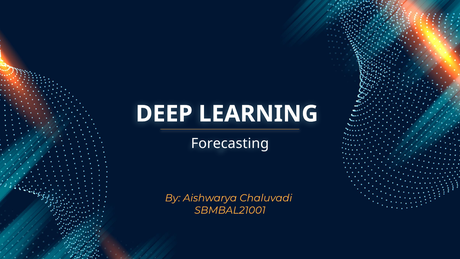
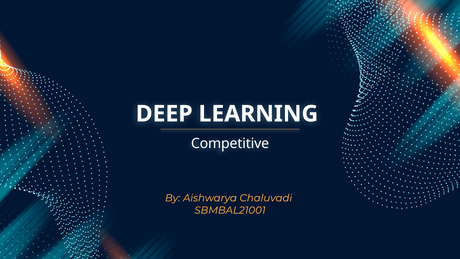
Forecasting: Forecasting -> Competitive (230, 143)
